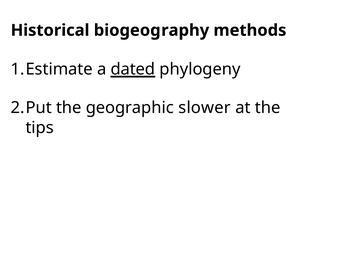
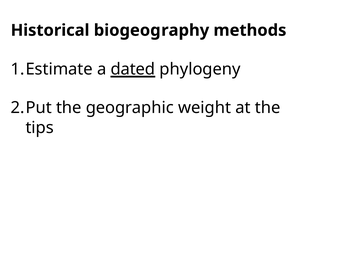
slower: slower -> weight (205, 108)
